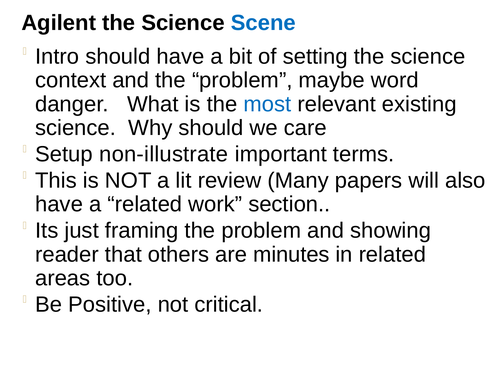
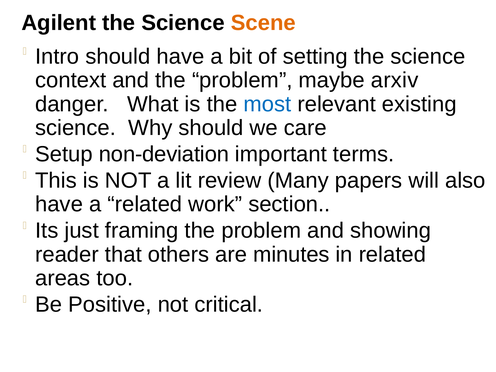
Scene colour: blue -> orange (263, 23)
word: word -> arxiv (395, 80)
non-illustrate: non-illustrate -> non-deviation (164, 154)
